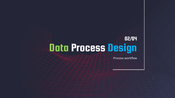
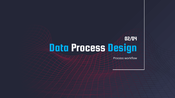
Data colour: light green -> light blue (59, 48)
